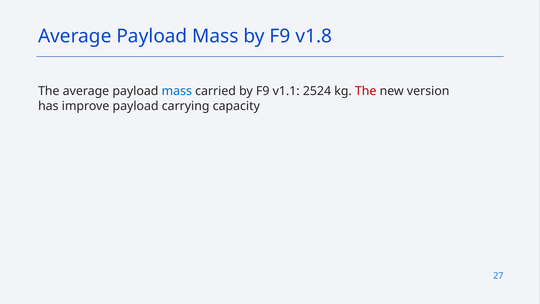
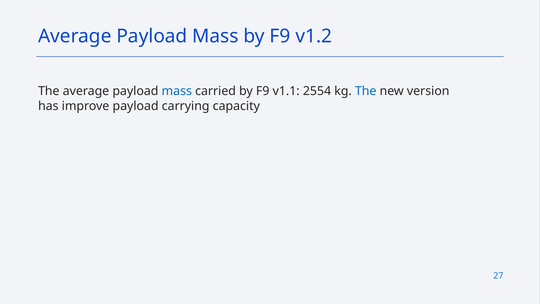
v1.8: v1.8 -> v1.2 (314, 36)
2524: 2524 -> 2554 (317, 91)
The colour: red -> blue (366, 91)
